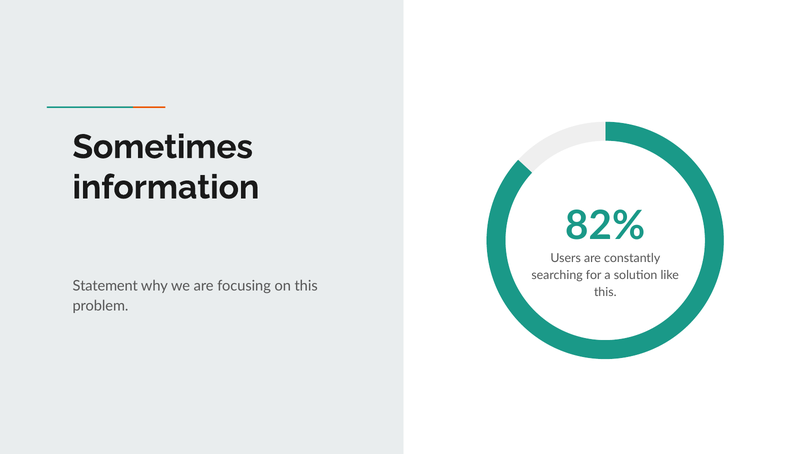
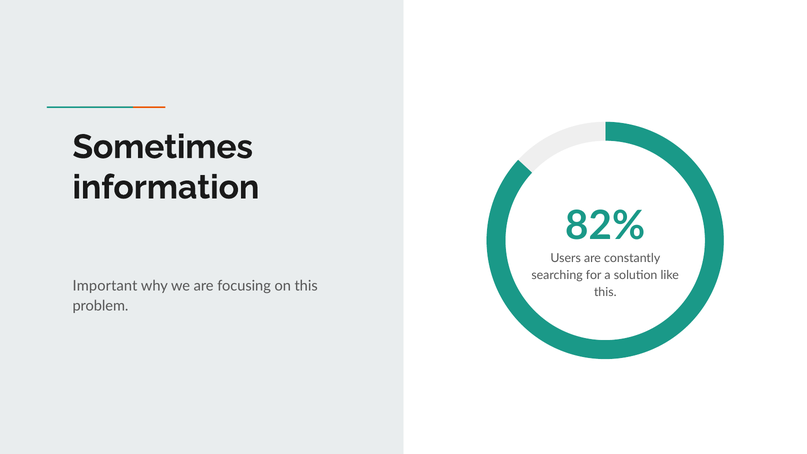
Statement: Statement -> Important (105, 286)
